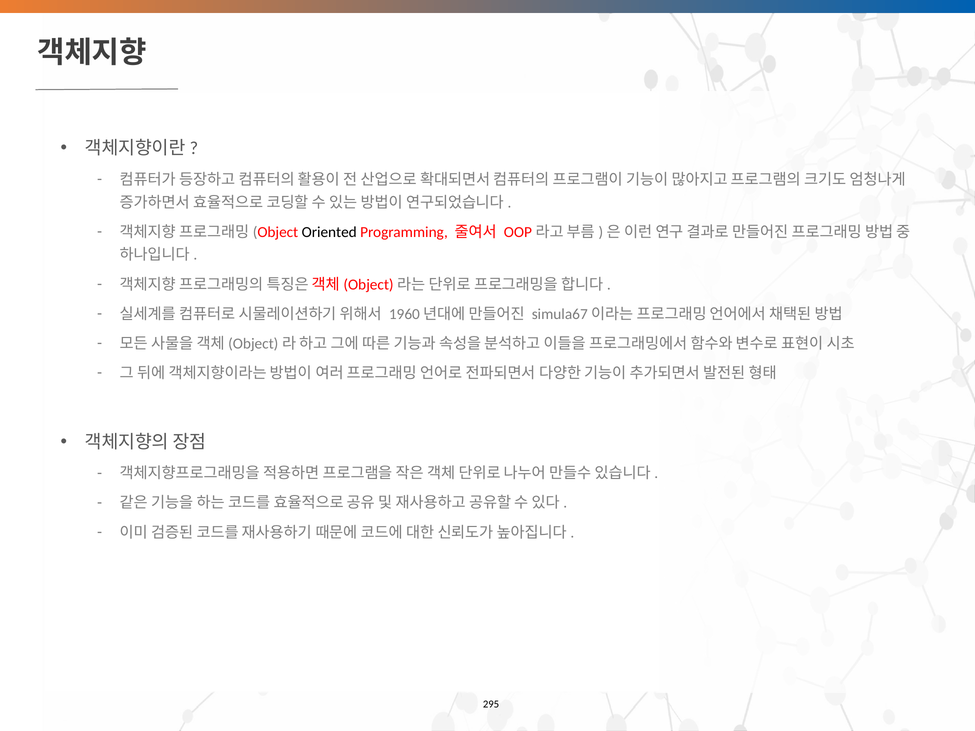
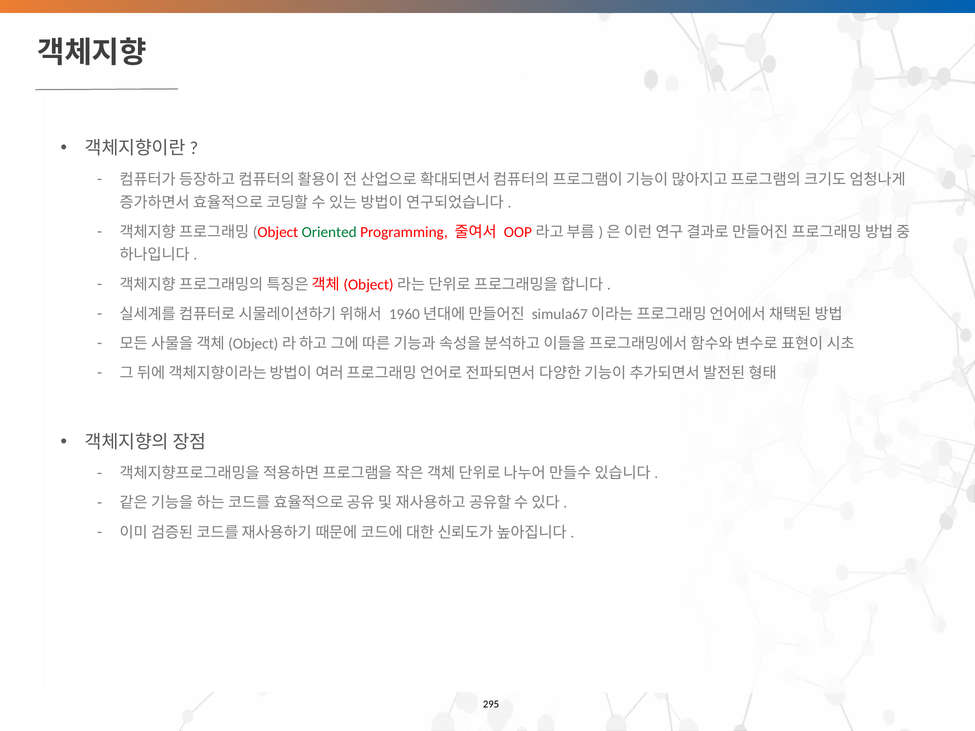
Oriented colour: black -> green (329, 232)
